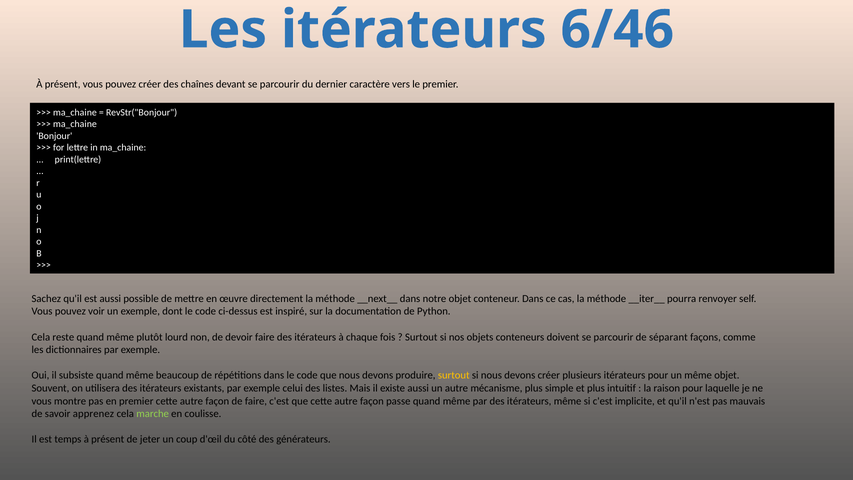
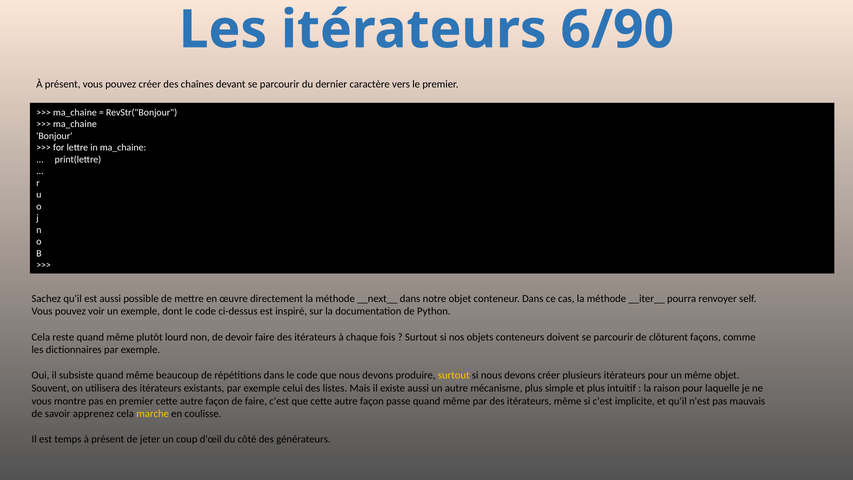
6/46: 6/46 -> 6/90 (617, 30)
séparant: séparant -> clôturent (669, 337)
marche colour: light green -> yellow (153, 414)
